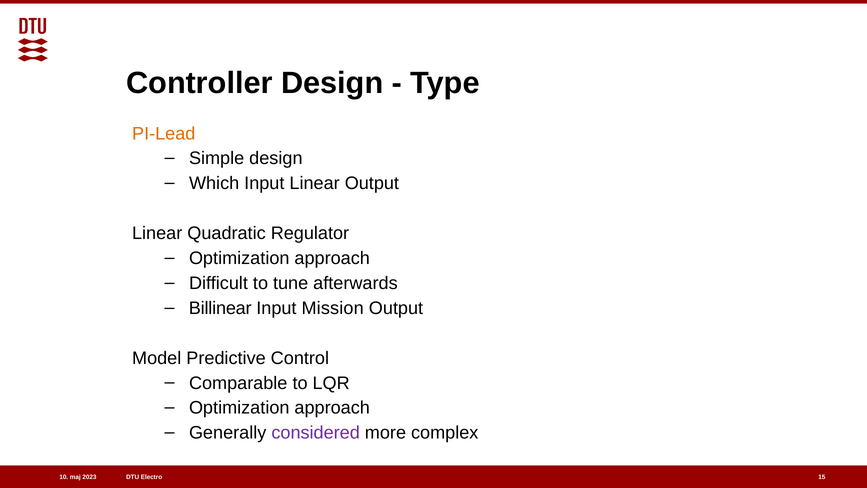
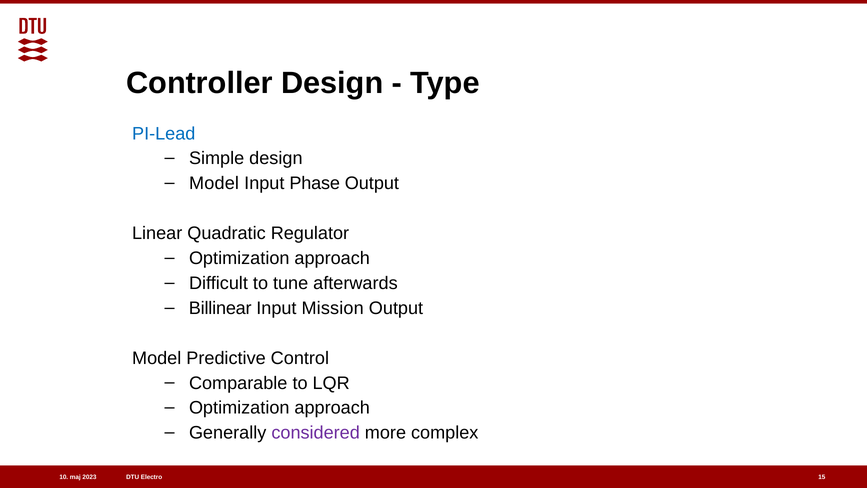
PI-Lead colour: orange -> blue (164, 133)
Which: Which -> Model (214, 183)
Input Linear: Linear -> Phase (315, 183)
